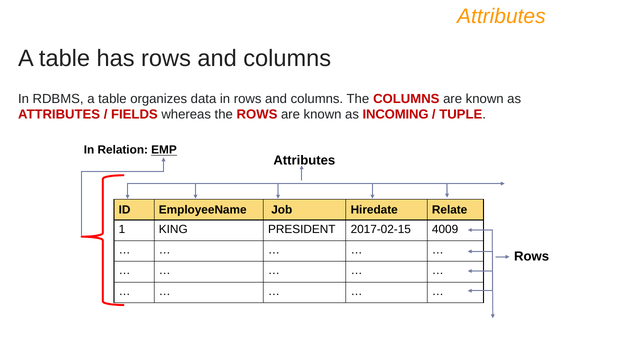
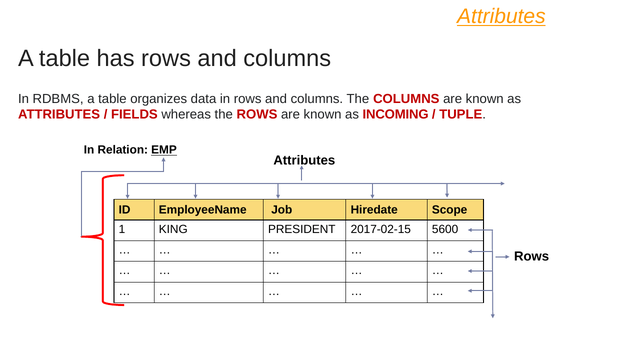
Attributes underline: none -> present (501, 16)
Relate: Relate -> Scope (450, 210)
4009: 4009 -> 5600 (445, 229)
